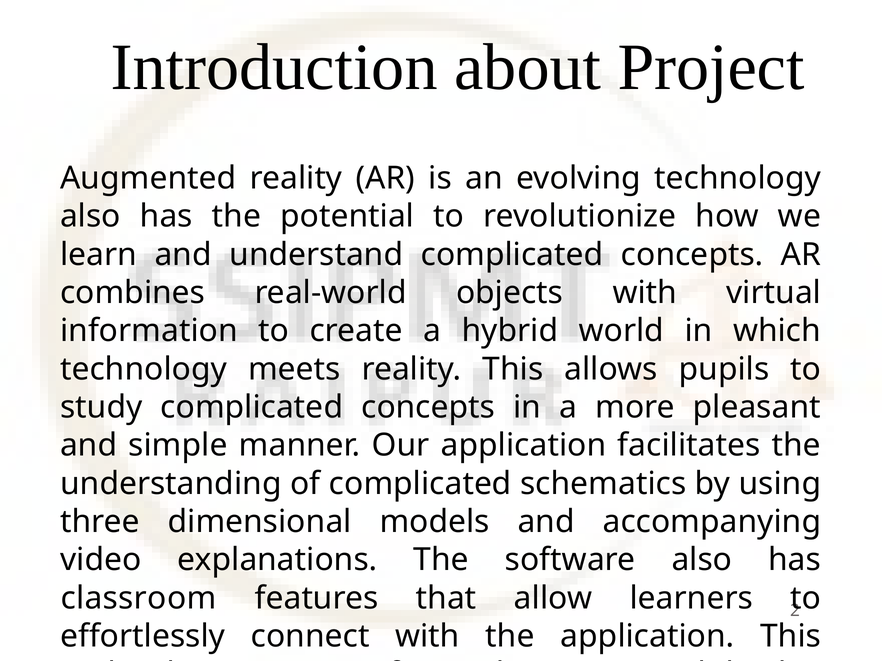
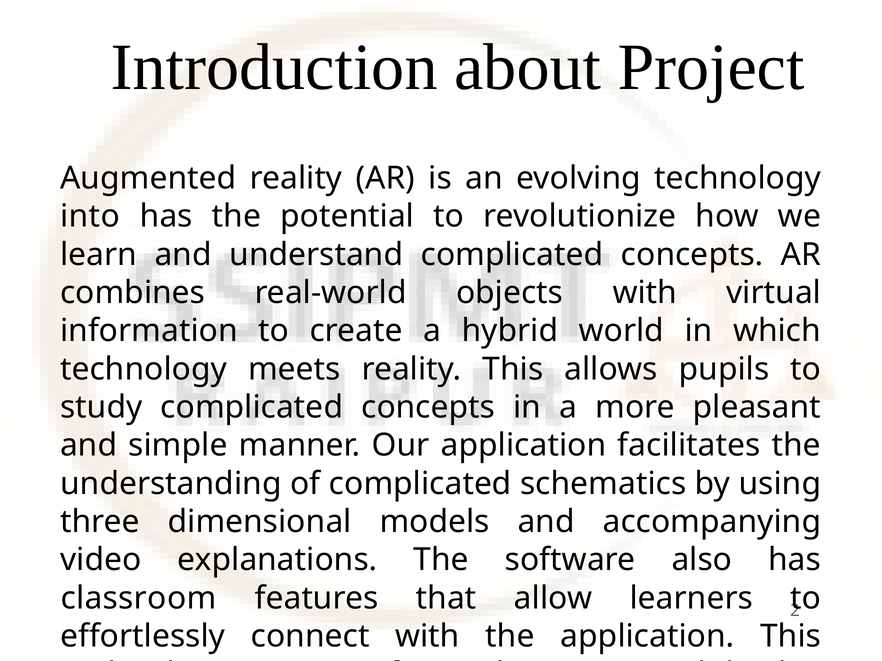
also: also -> into (90, 217)
